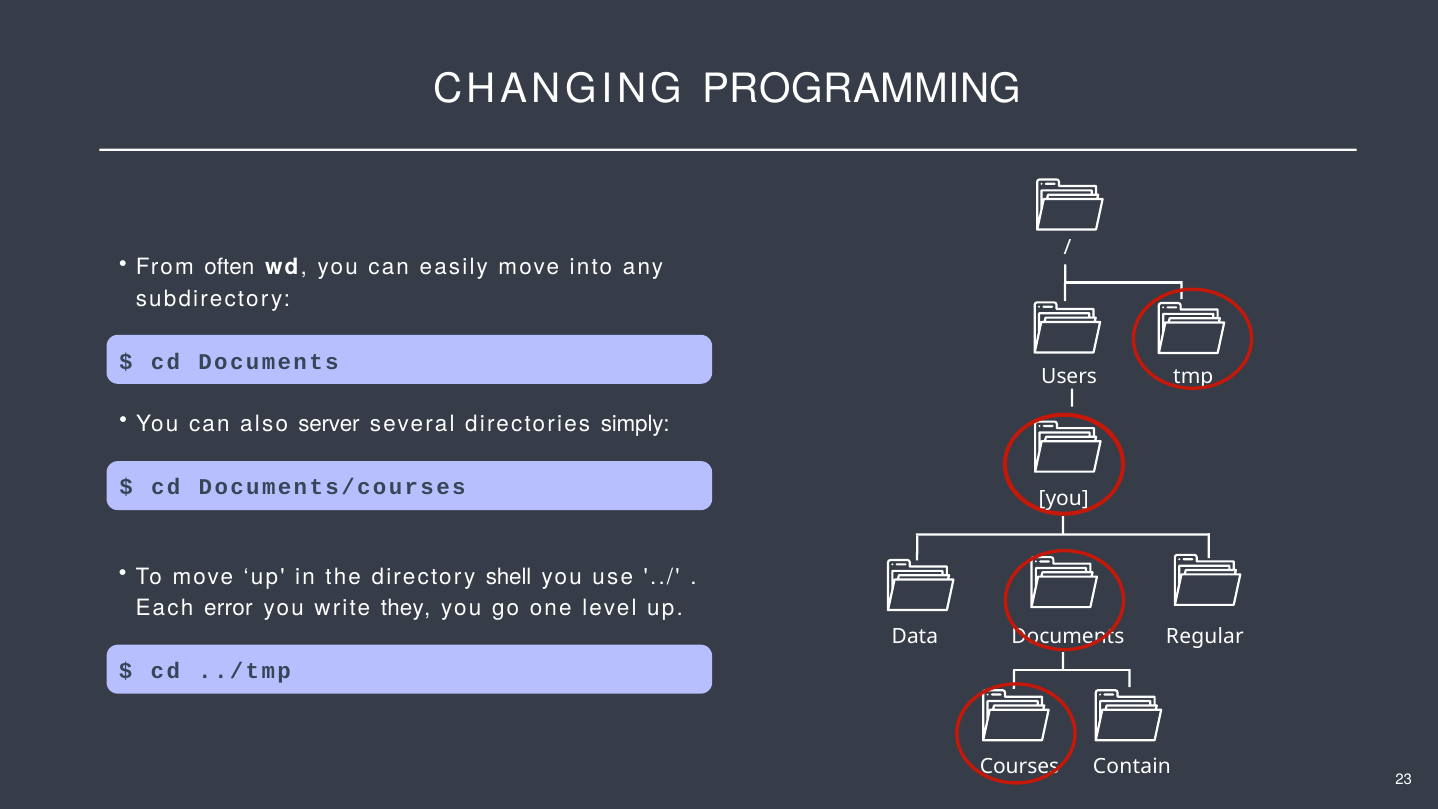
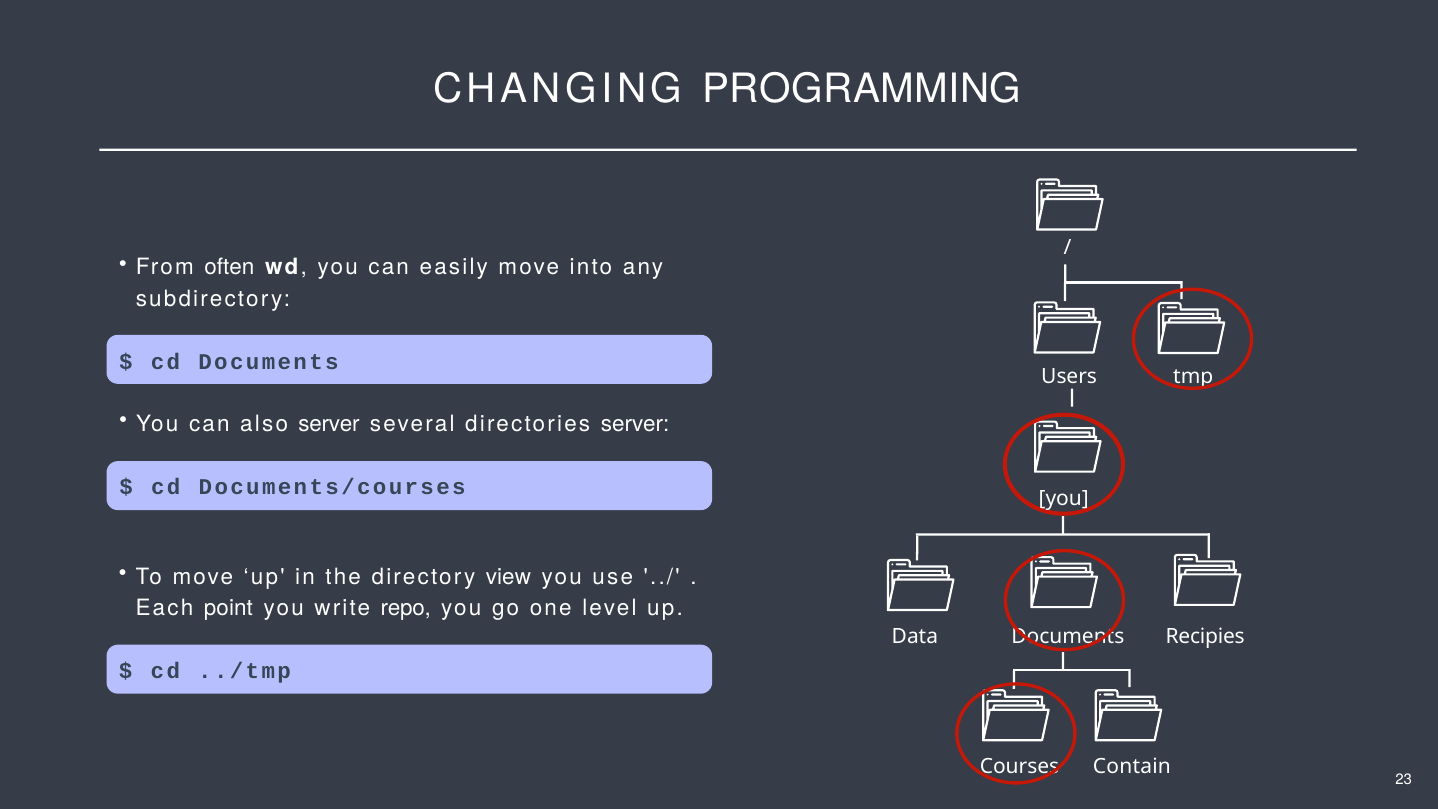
directories simply: simply -> server (635, 424)
shell: shell -> view (508, 577)
error: error -> point (228, 609)
they: they -> repo (406, 609)
Regular: Regular -> Recipies (1205, 637)
